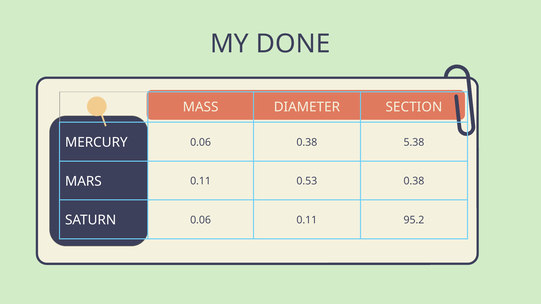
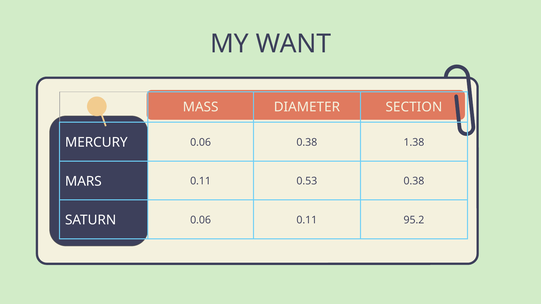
DONE: DONE -> WANT (293, 44)
5.38: 5.38 -> 1.38 (414, 142)
